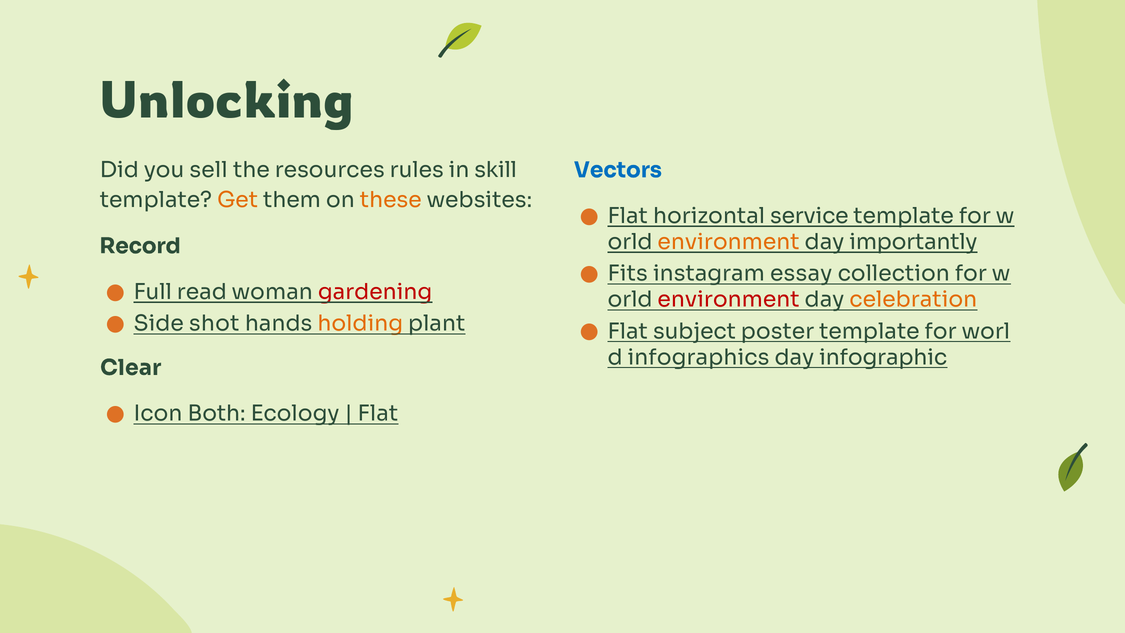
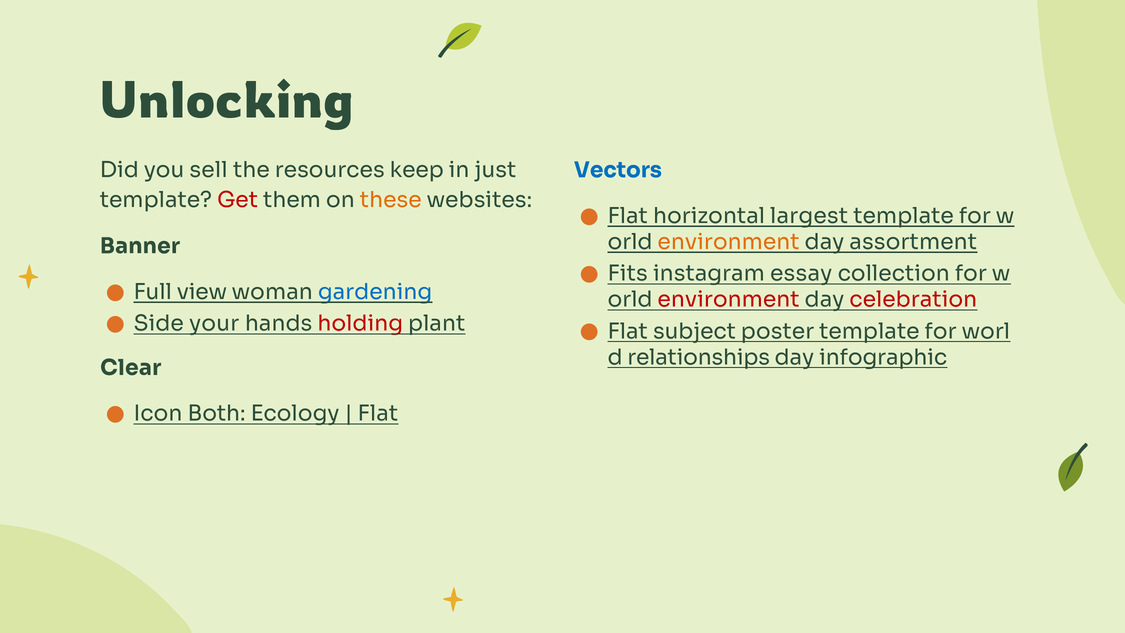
rules: rules -> keep (417, 170)
skill: skill -> just (495, 170)
Get colour: orange -> red (238, 200)
service: service -> largest (809, 216)
importantly: importantly -> assortment (913, 242)
Record: Record -> Banner (140, 246)
read: read -> view (202, 292)
gardening colour: red -> blue (375, 292)
celebration colour: orange -> red (913, 300)
shot: shot -> your (214, 324)
holding colour: orange -> red (360, 324)
infographics: infographics -> relationships (699, 357)
